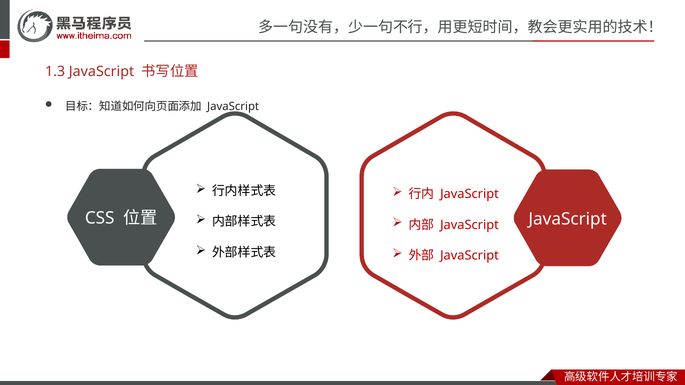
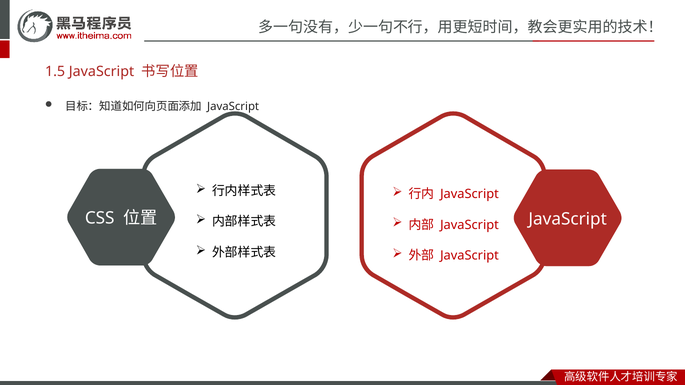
1.3: 1.3 -> 1.5 (55, 72)
